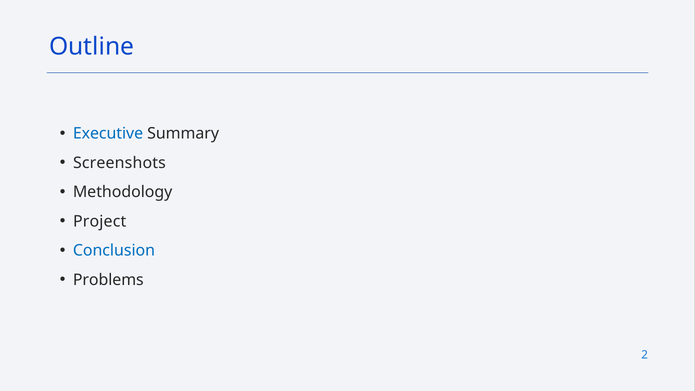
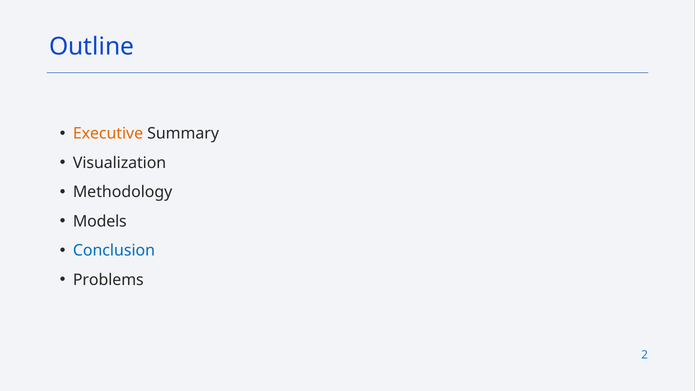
Executive colour: blue -> orange (108, 134)
Screenshots: Screenshots -> Visualization (120, 163)
Project: Project -> Models (100, 221)
